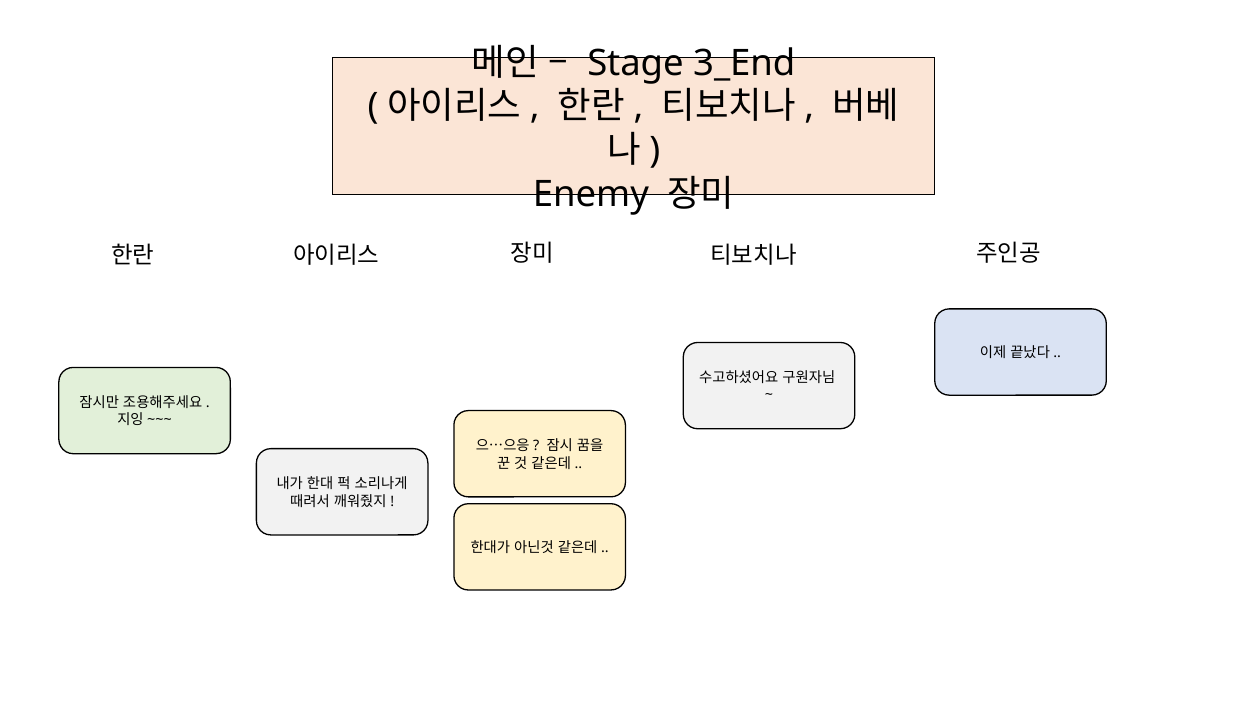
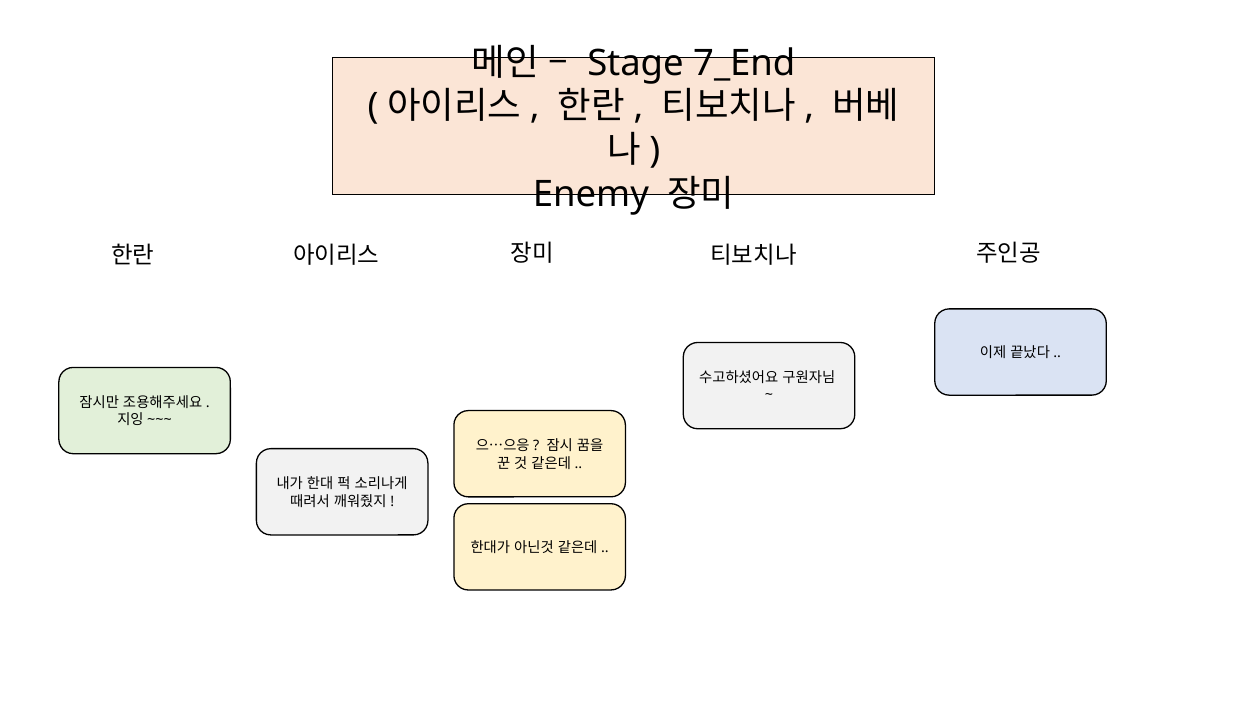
3_End: 3_End -> 7_End (744, 63)
